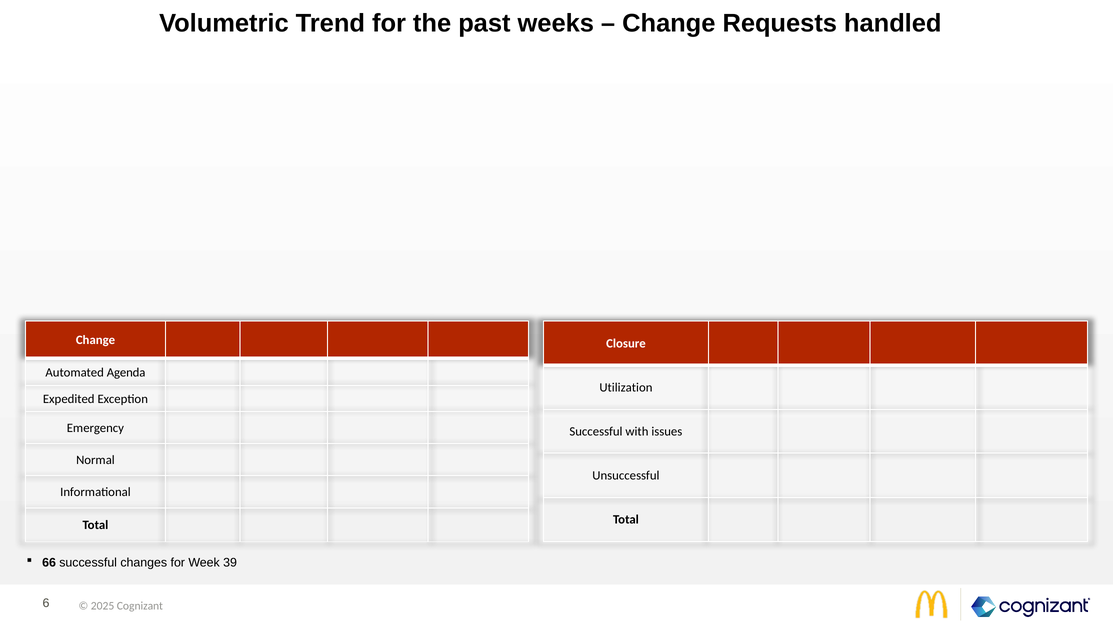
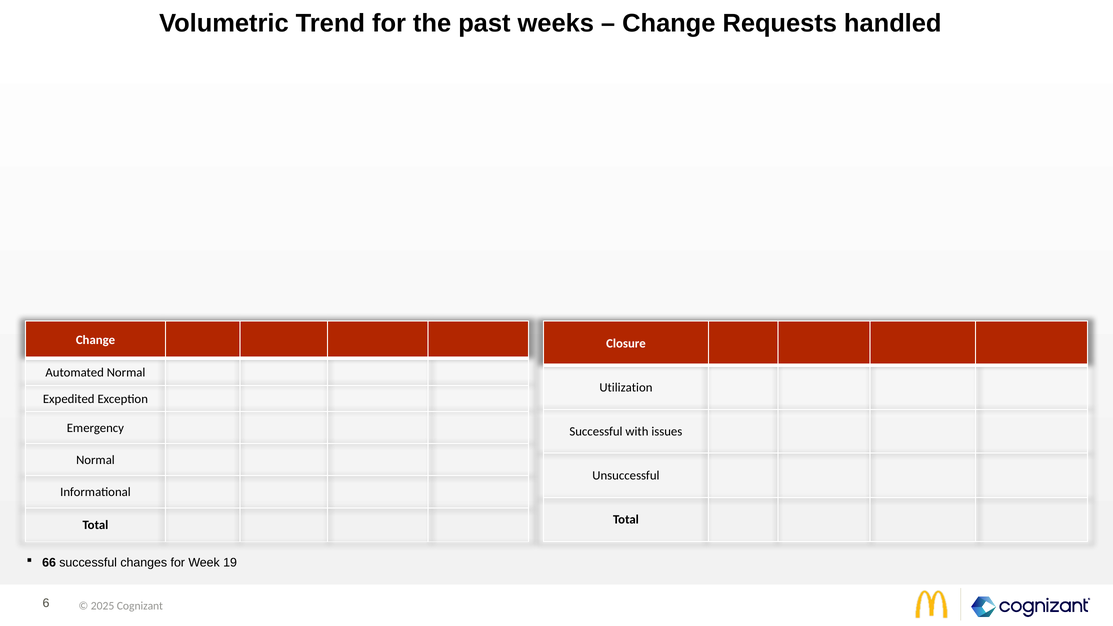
Automated Agenda: Agenda -> Normal (126, 372)
39: 39 -> 19 (230, 563)
